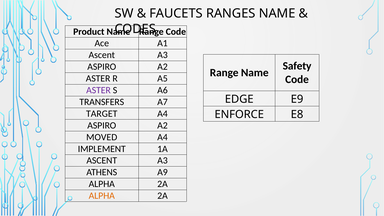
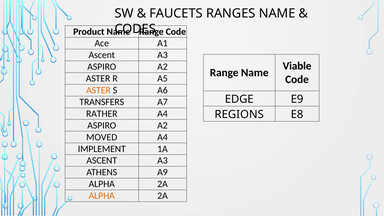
Safety: Safety -> Viable (297, 66)
ASTER colour: purple -> orange (98, 90)
TARGET: TARGET -> RATHER (102, 114)
ENFORCE: ENFORCE -> REGIONS (239, 114)
